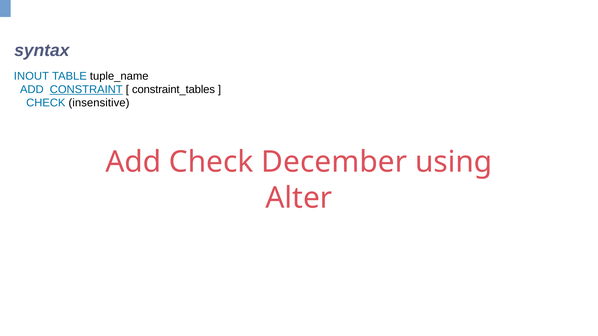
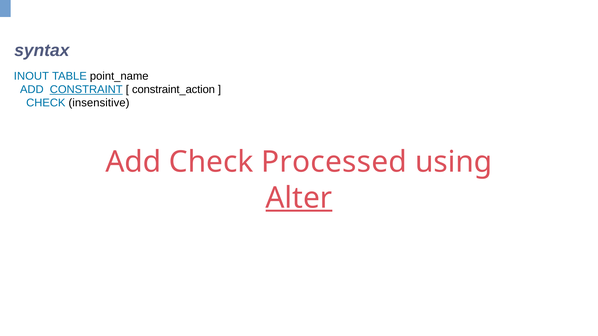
tuple_name: tuple_name -> point_name (119, 76)
constraint_tables: constraint_tables -> constraint_action (173, 90)
December: December -> Processed (334, 162)
Alter underline: none -> present (299, 198)
